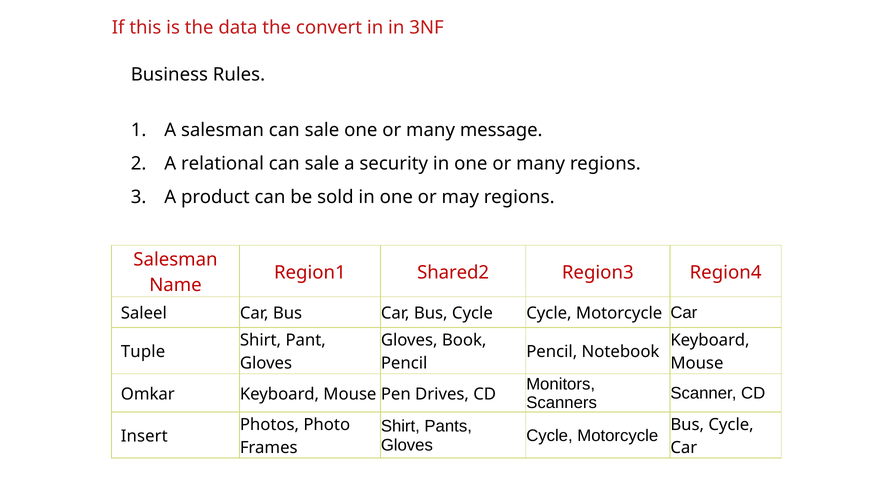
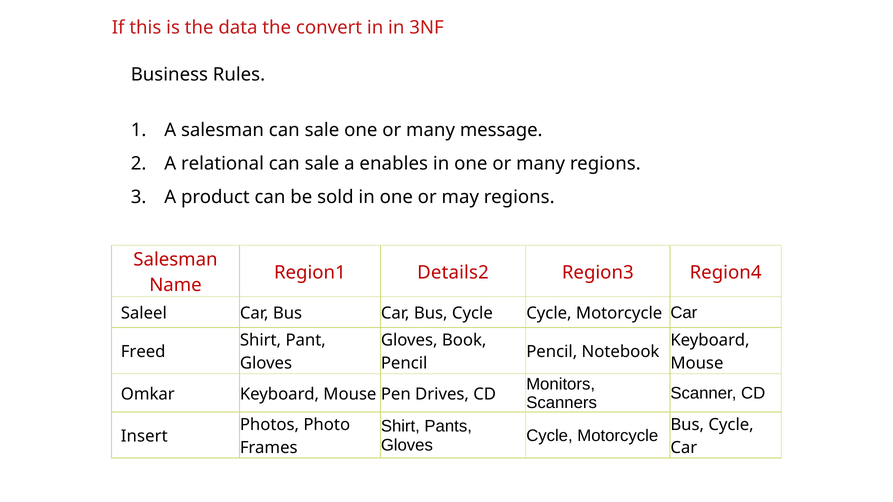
security: security -> enables (394, 164)
Shared2: Shared2 -> Details2 (453, 273)
Tuple: Tuple -> Freed (143, 352)
